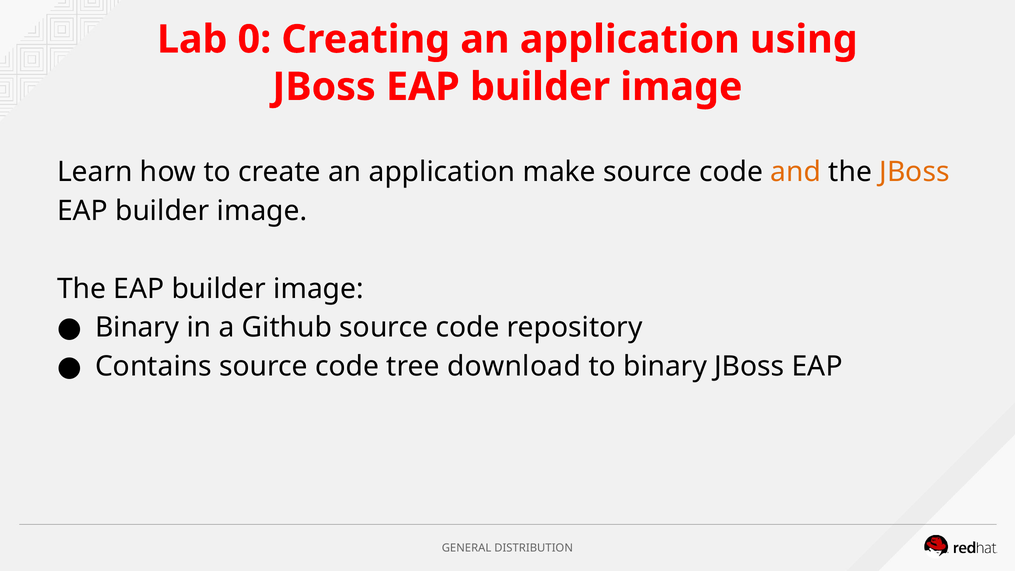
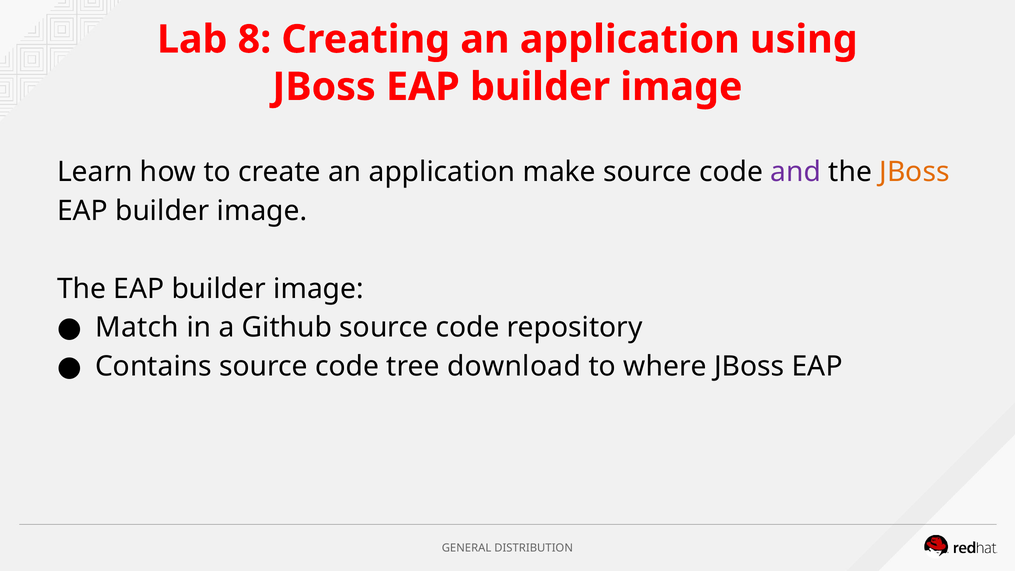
0: 0 -> 8 (254, 39)
and colour: orange -> purple (796, 172)
Binary: Binary -> Match (137, 328)
to binary: binary -> where (665, 367)
